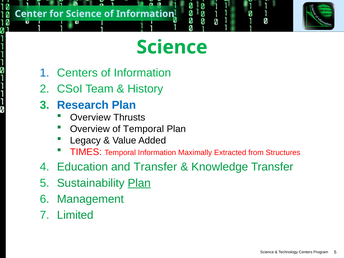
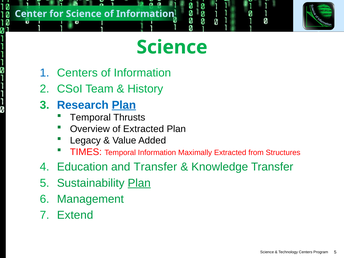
Plan underline: none -> present (124, 105)
Overview: Overview -> Temporal (90, 117)
of Temporal: Temporal -> Extracted (144, 129)
Limited: Limited -> Extend (75, 215)
